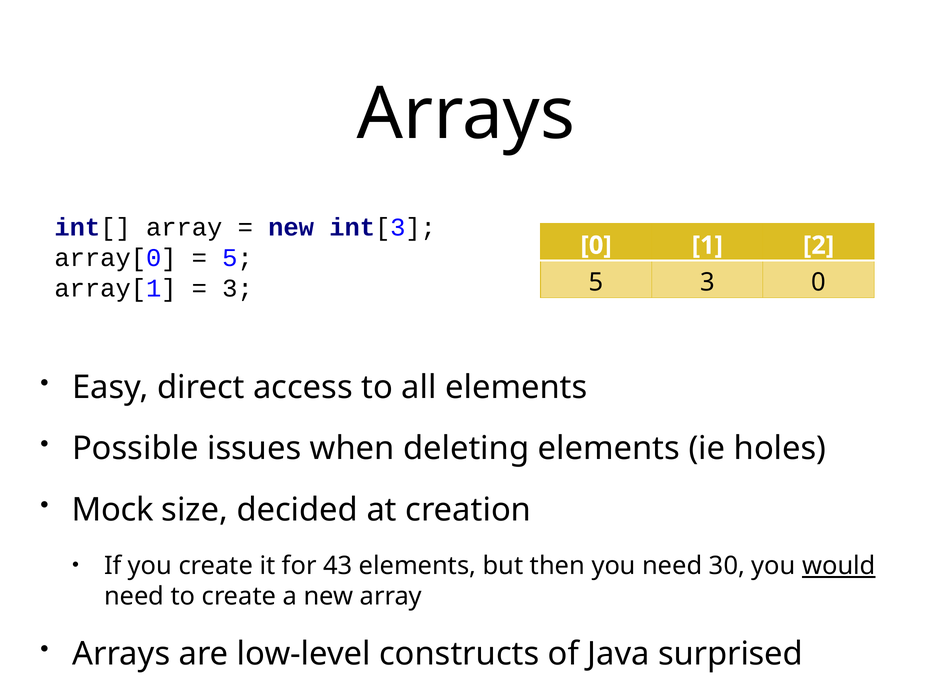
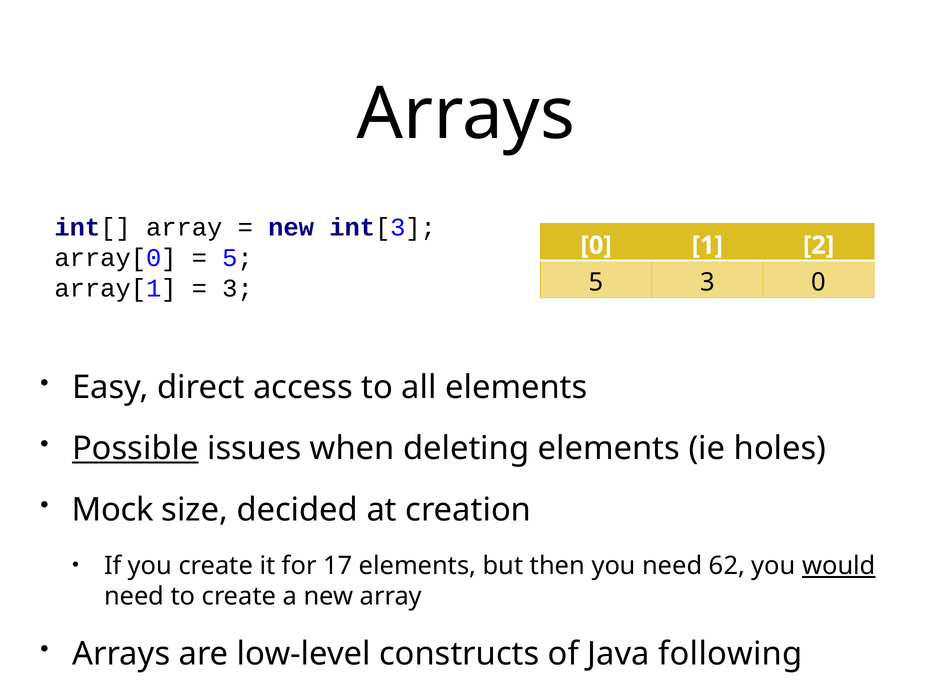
Possible underline: none -> present (135, 449)
43: 43 -> 17 (338, 566)
30: 30 -> 62 (727, 566)
surprised: surprised -> following (730, 654)
